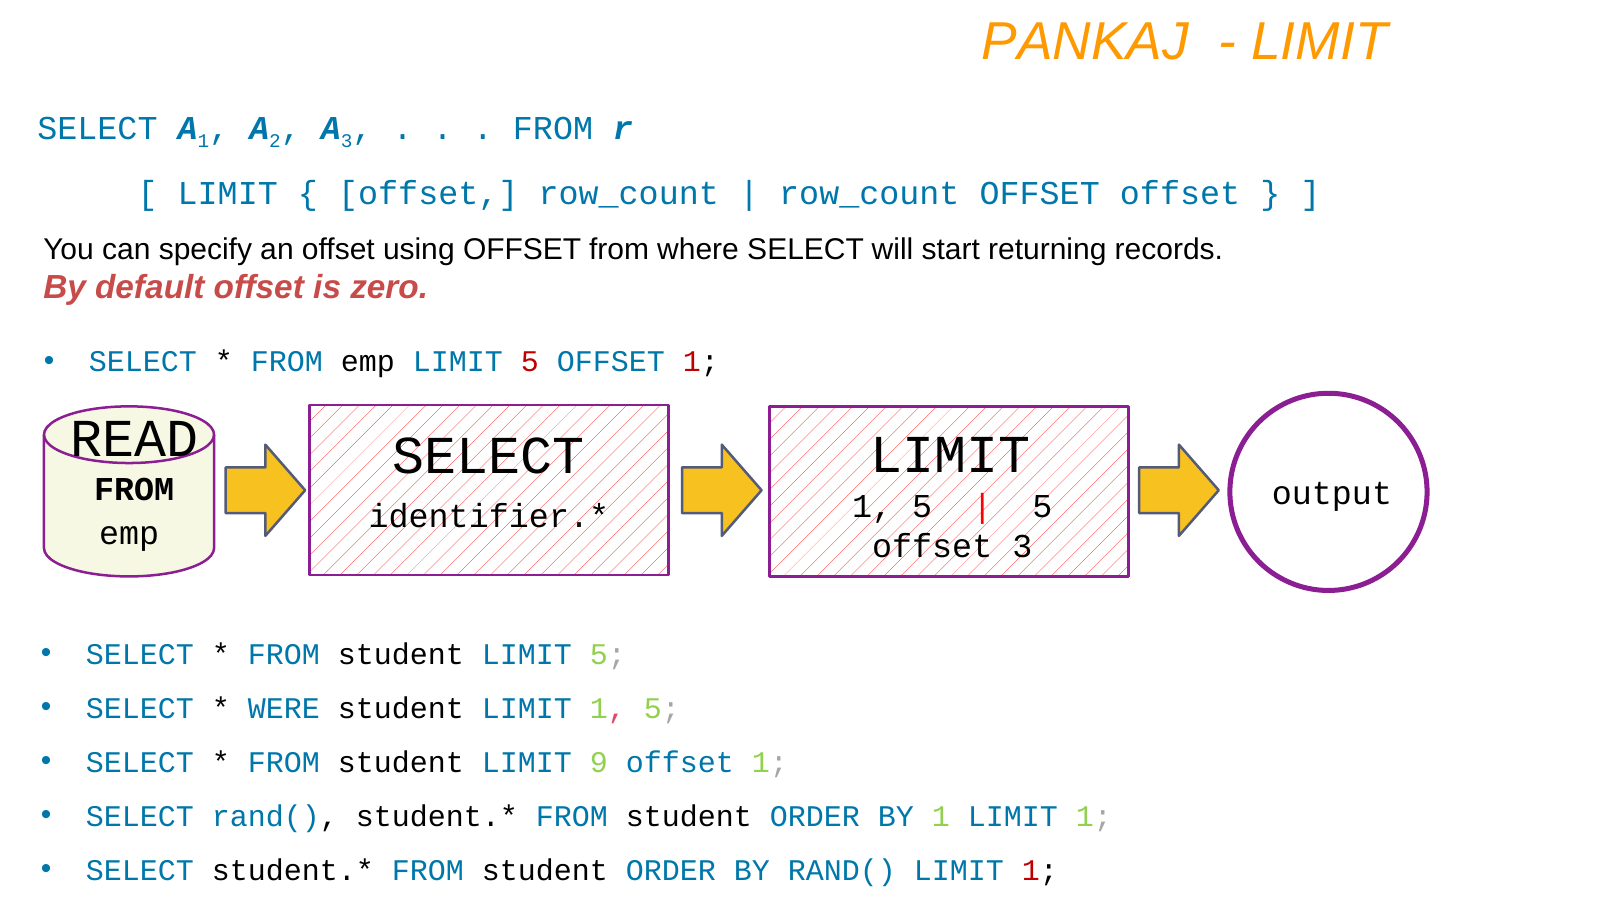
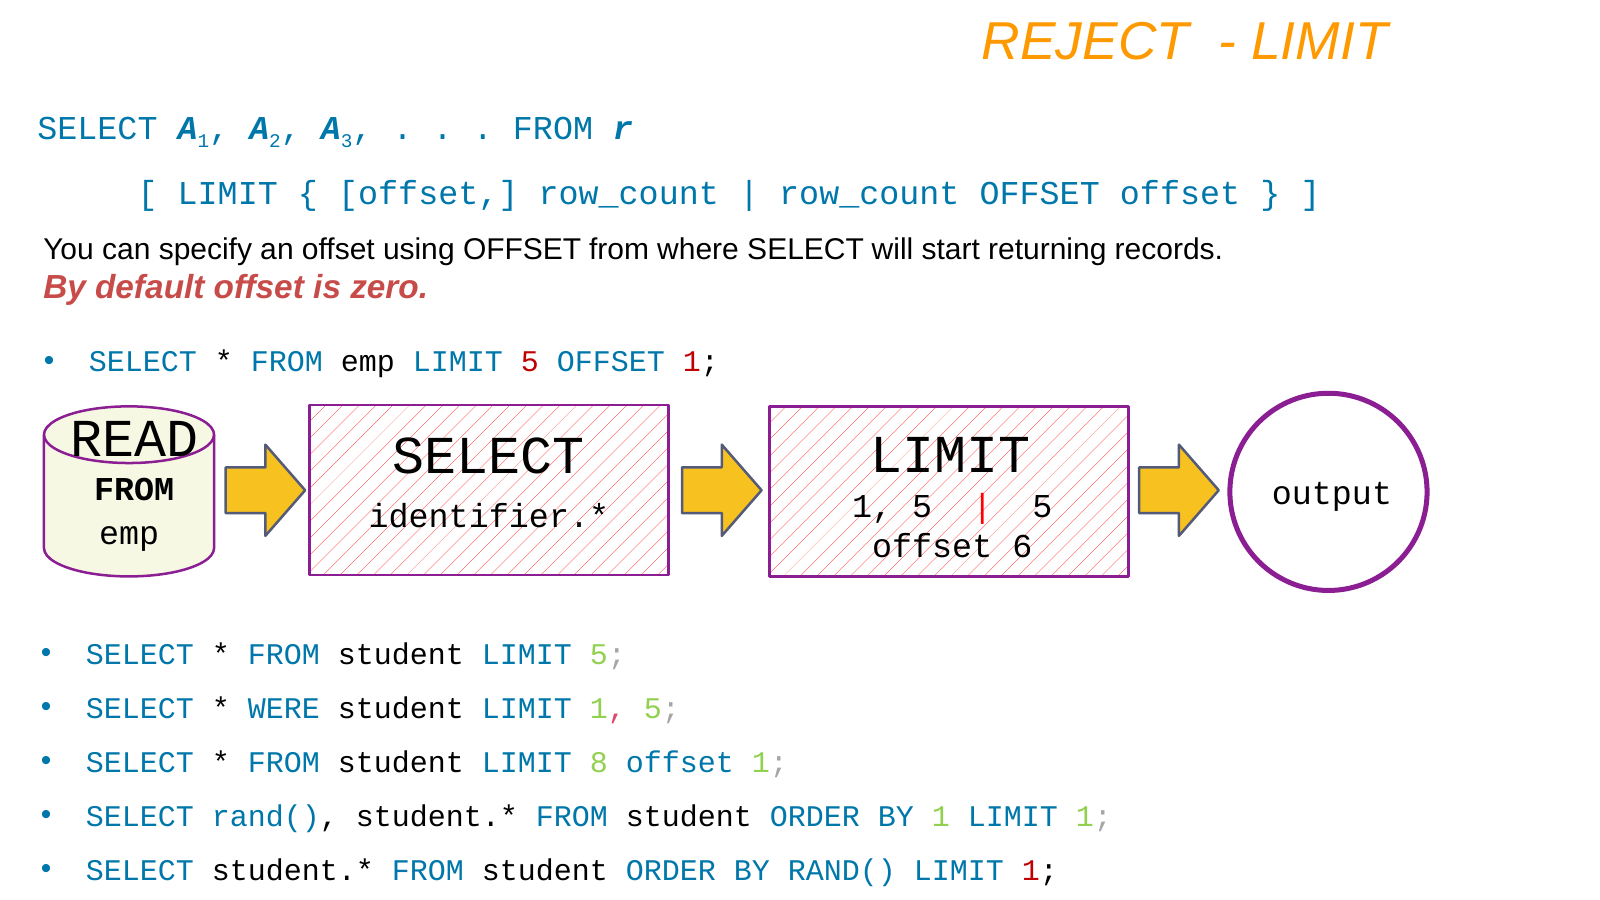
PANKAJ: PANKAJ -> REJECT (1085, 42)
offset 3: 3 -> 6 (1022, 547)
9: 9 -> 8 (599, 763)
